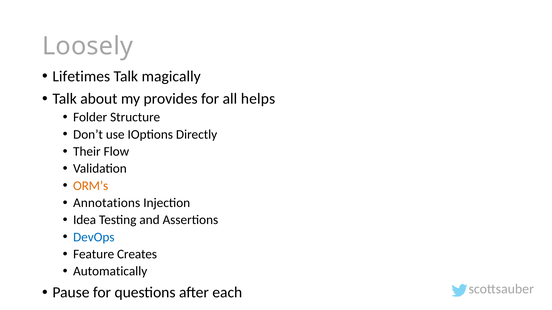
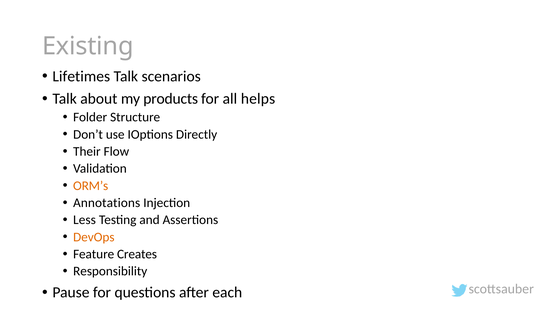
Loosely: Loosely -> Existing (88, 46)
magically: magically -> scenarios (171, 76)
provides: provides -> products (171, 99)
Idea: Idea -> Less (85, 220)
DevOps colour: blue -> orange (94, 237)
Automatically: Automatically -> Responsibility (110, 272)
